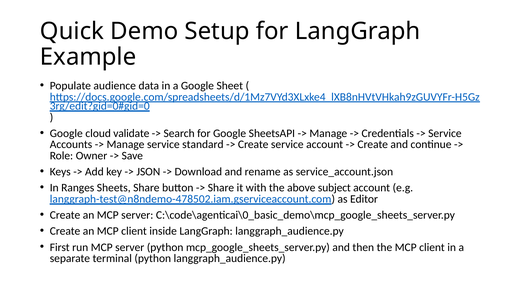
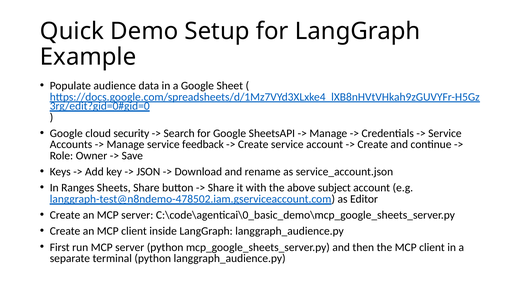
validate: validate -> security (131, 133)
standard: standard -> feedback (203, 144)
